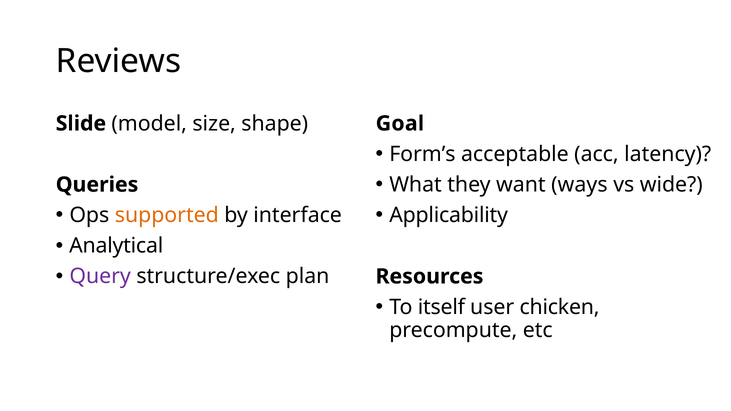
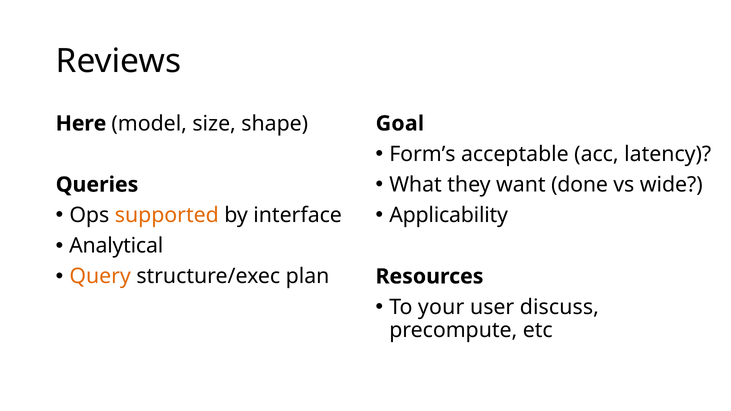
Slide: Slide -> Here (81, 124)
ways: ways -> done (580, 185)
Query colour: purple -> orange (100, 277)
itself: itself -> your (441, 307)
chicken: chicken -> discuss (559, 307)
